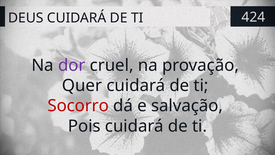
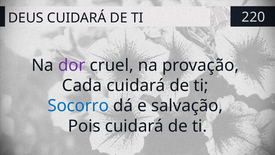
424: 424 -> 220 (253, 17)
Quer: Quer -> Cada (82, 85)
Socorro colour: red -> blue (78, 106)
